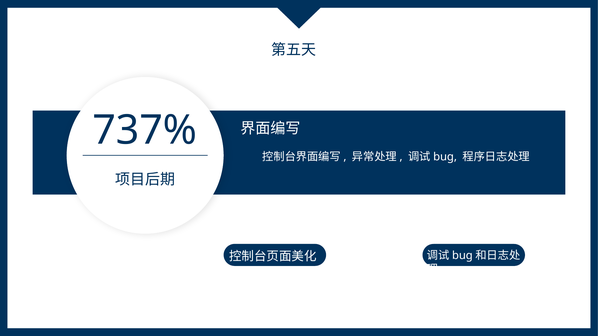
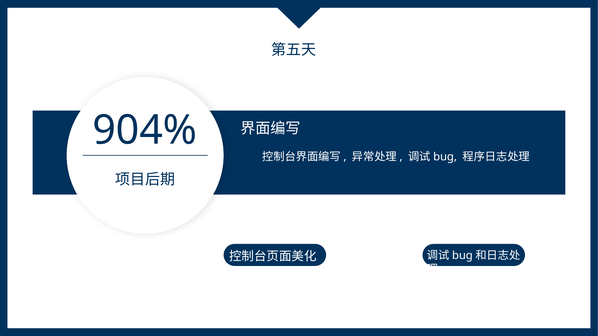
737%: 737% -> 904% (145, 130)
